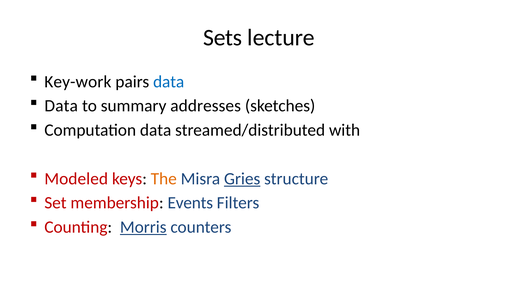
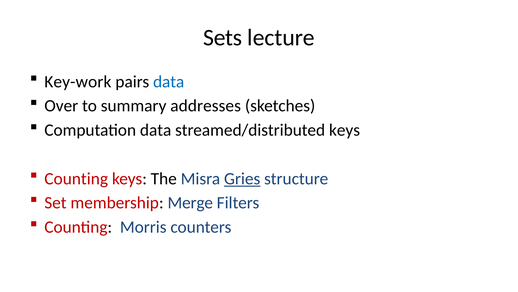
Data: Data -> Over (61, 106)
streamed/distributed with: with -> keys (345, 130)
Modeled: Modeled -> Counting (76, 178)
The colour: orange -> black (164, 178)
Events: Events -> Merge (190, 202)
Morris underline: present -> none (143, 227)
